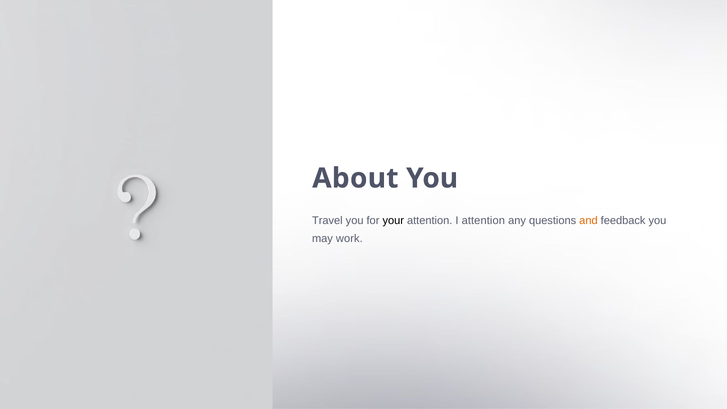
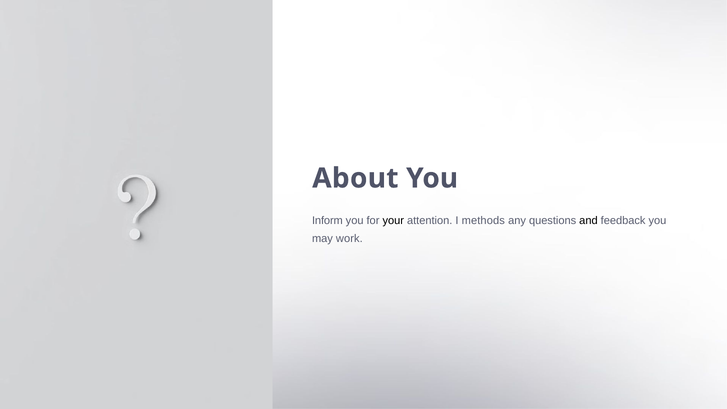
Travel: Travel -> Inform (327, 220)
I attention: attention -> methods (483, 220)
and colour: orange -> black (588, 220)
